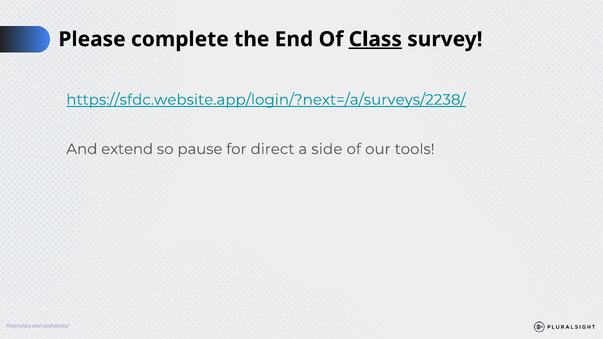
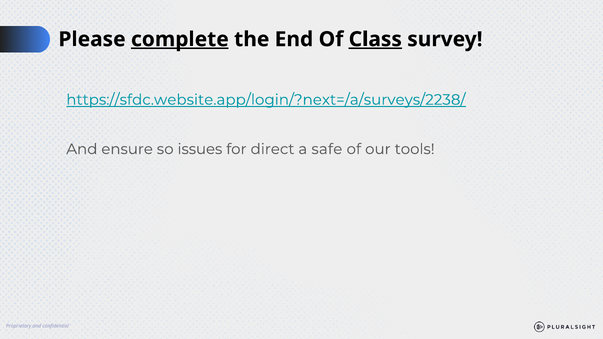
complete underline: none -> present (180, 39)
extend: extend -> ensure (127, 149)
pause: pause -> issues (200, 149)
side: side -> safe (327, 149)
